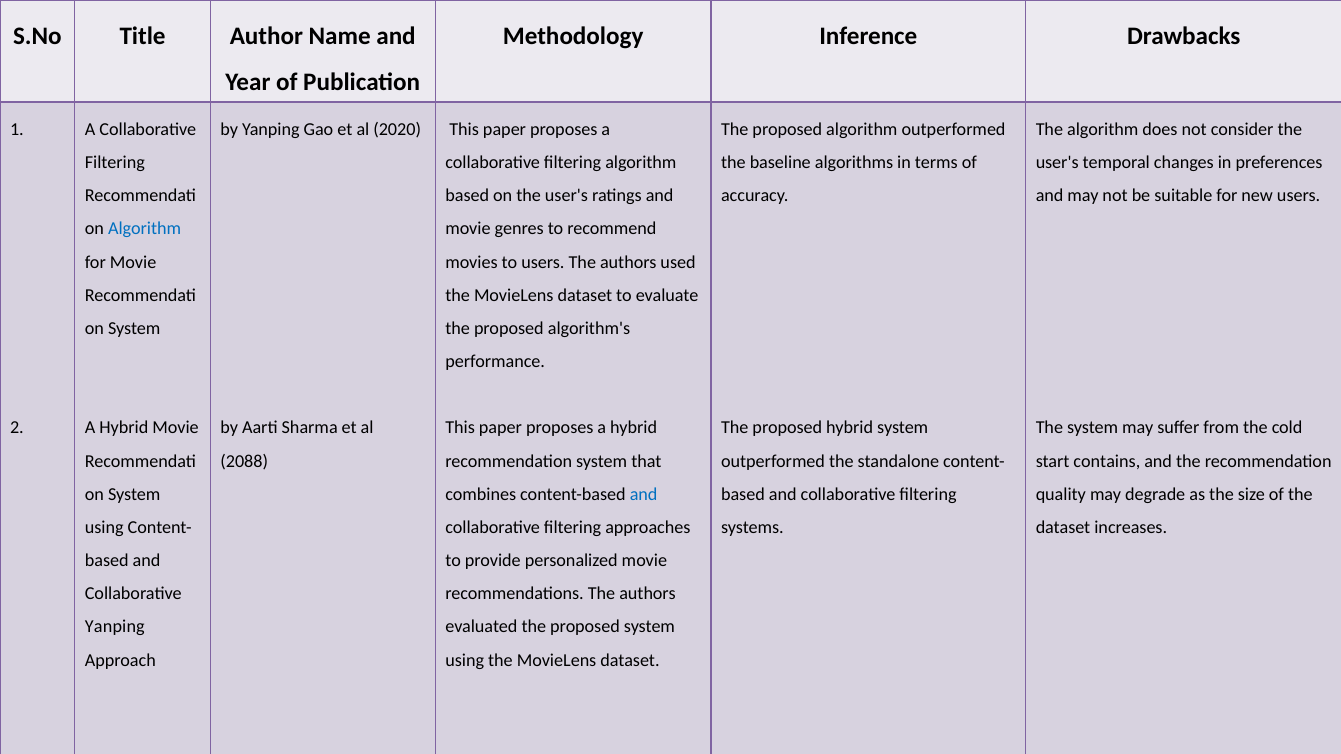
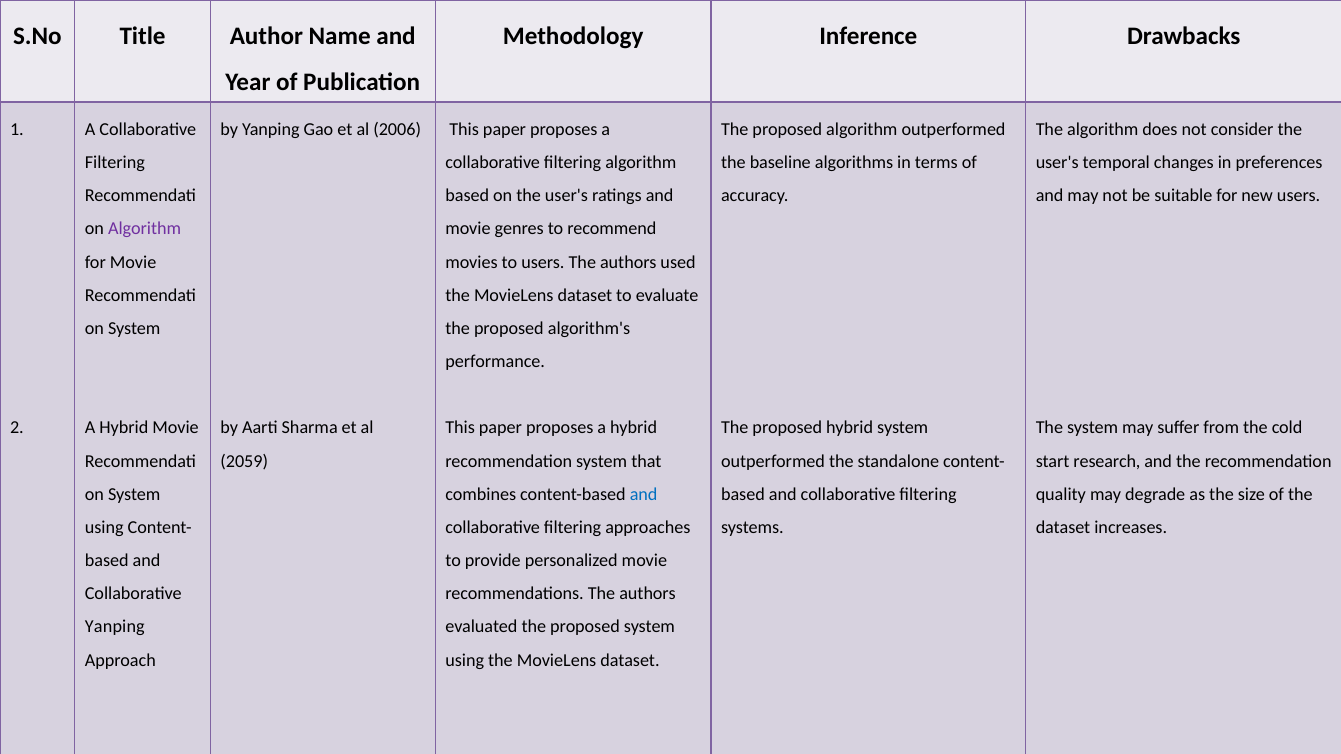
2020: 2020 -> 2006 (397, 129)
Algorithm colour: blue -> purple (145, 229)
2088: 2088 -> 2059 (244, 461)
contains: contains -> research (1107, 461)
